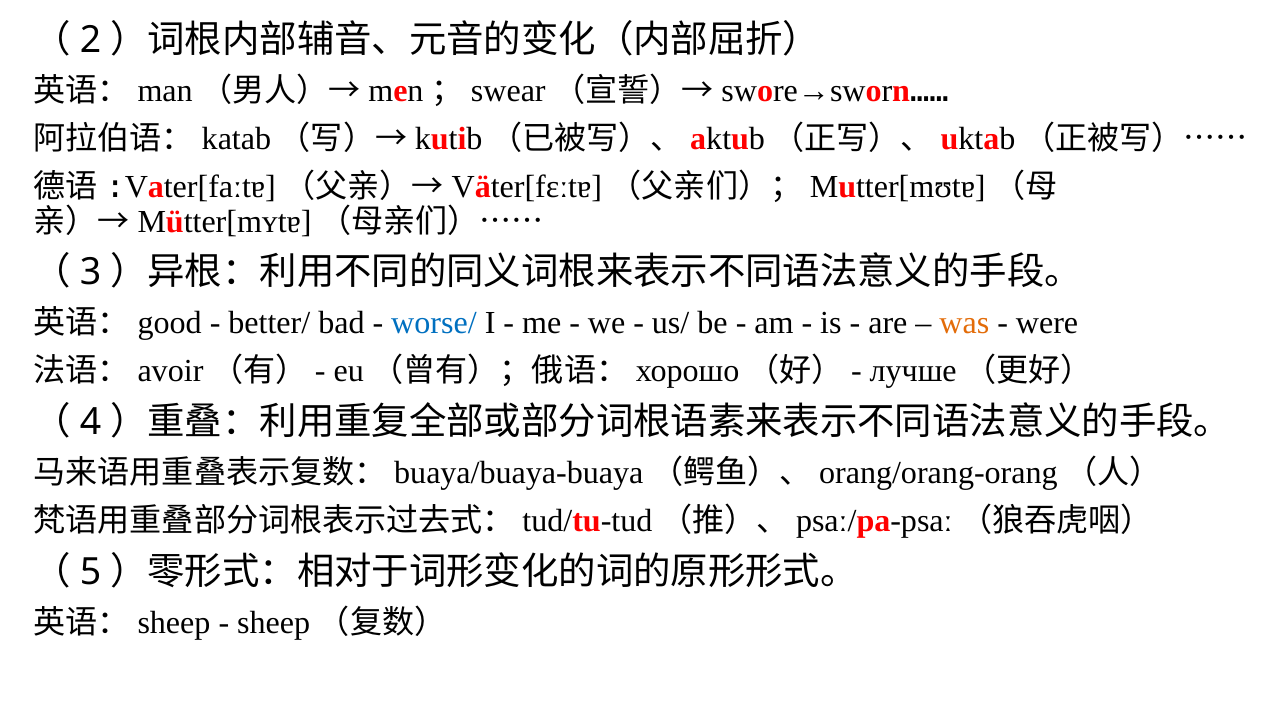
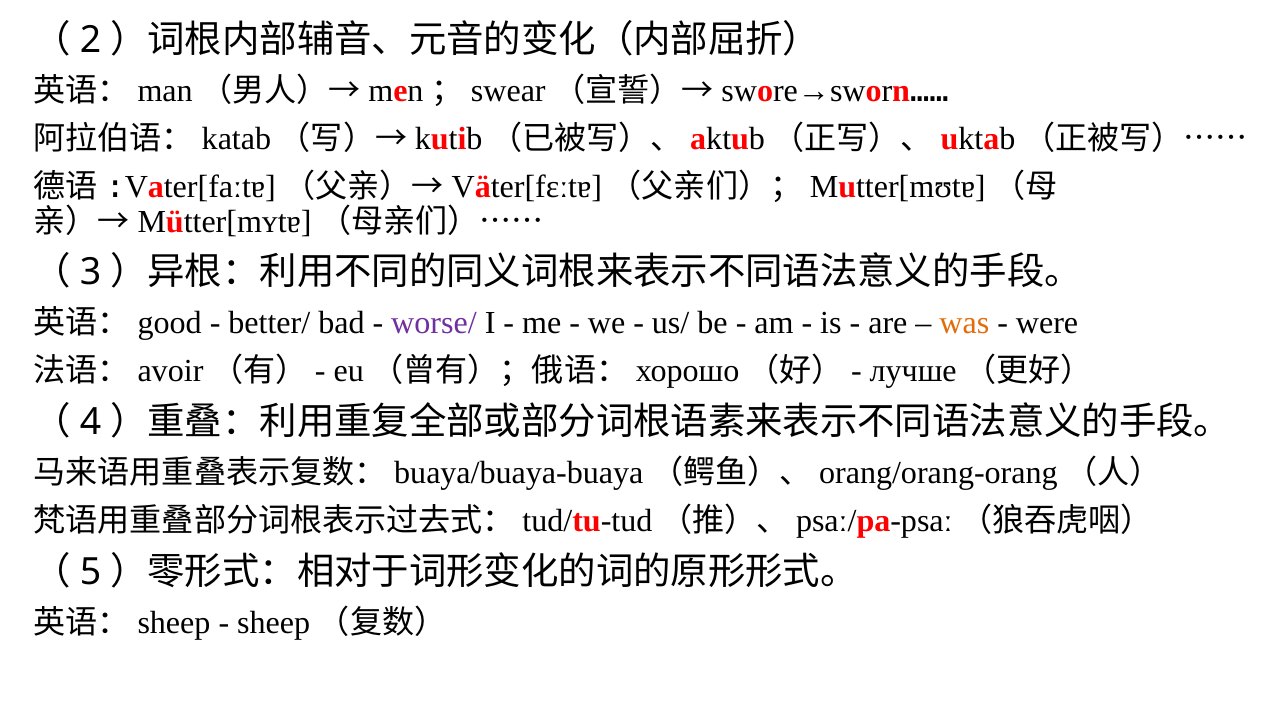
worse/ colour: blue -> purple (434, 323)
